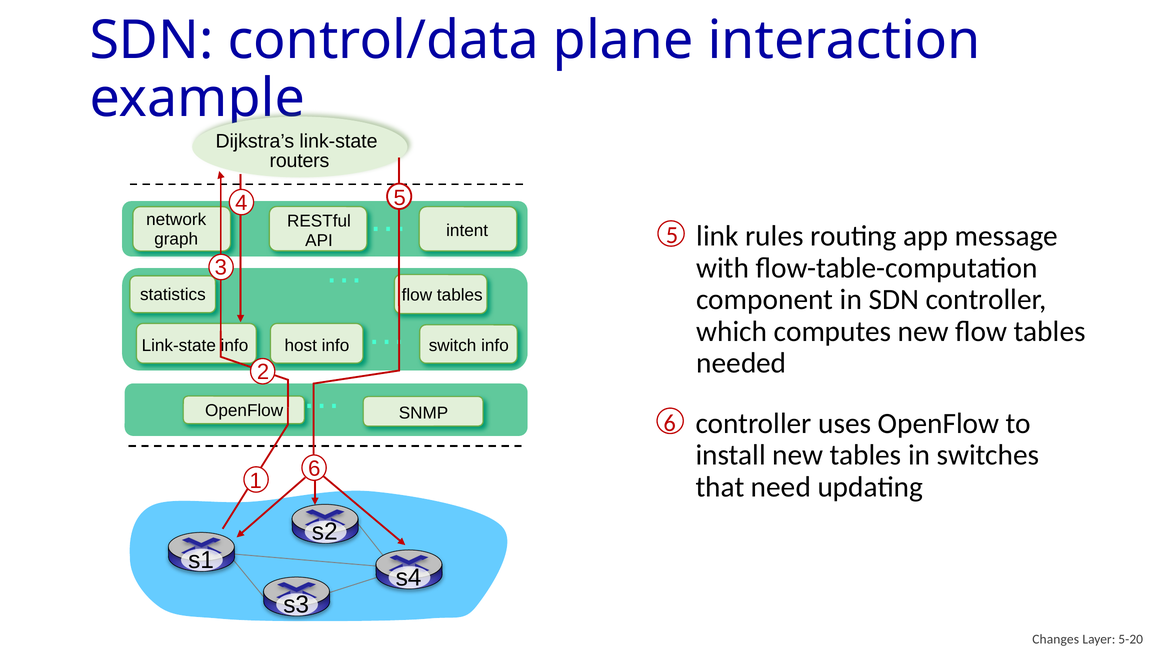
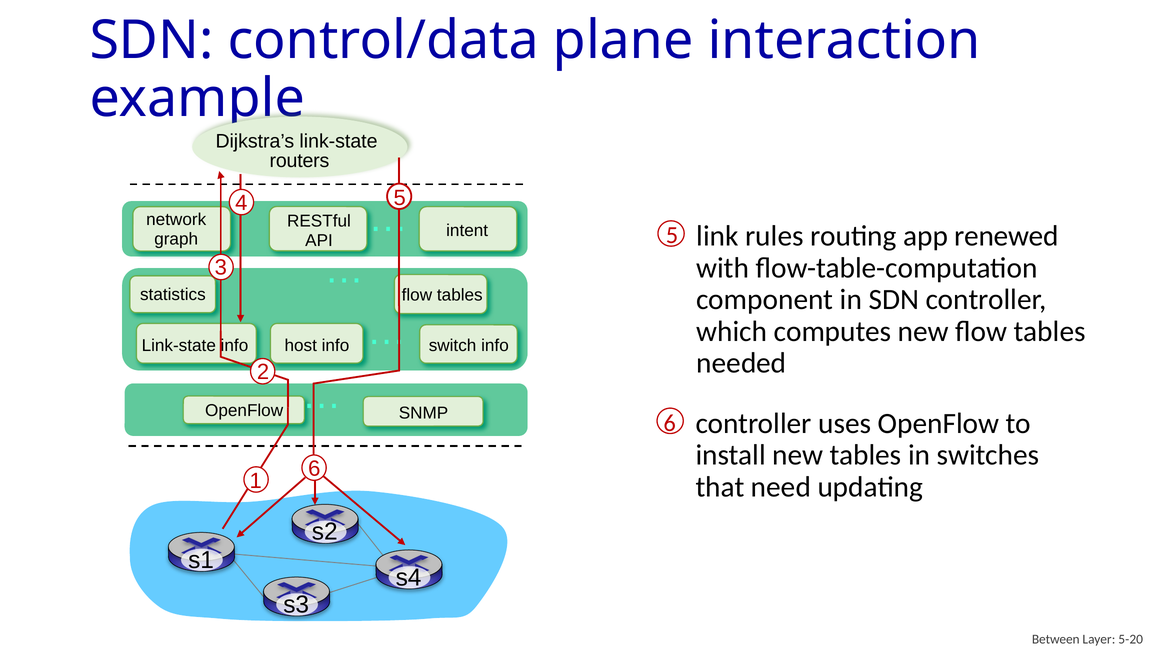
message: message -> renewed (1006, 236)
Changes: Changes -> Between (1056, 639)
